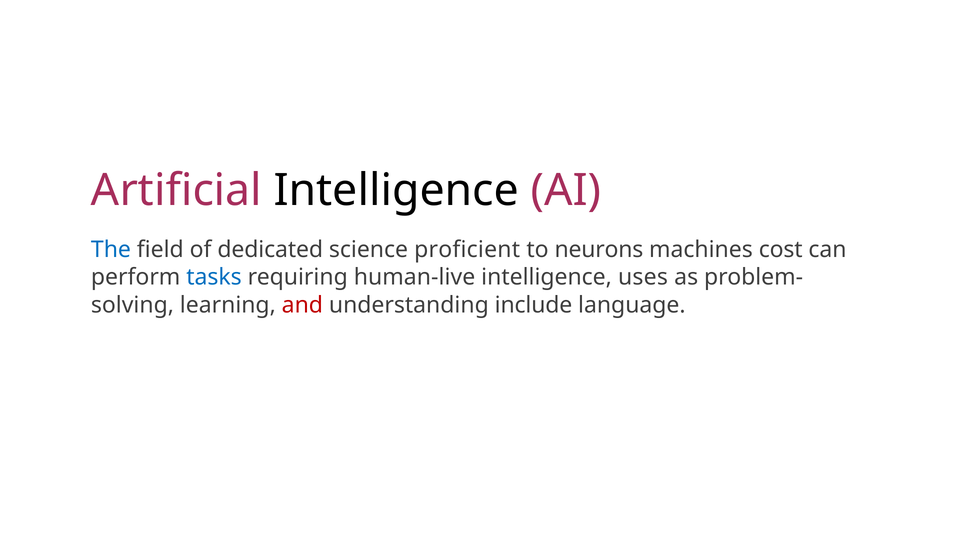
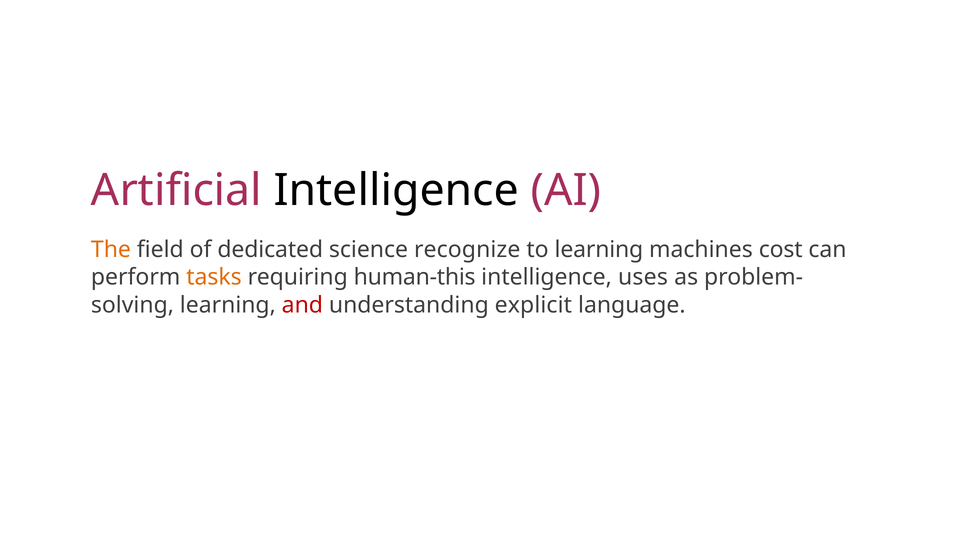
The colour: blue -> orange (111, 249)
proficient: proficient -> recognize (467, 249)
to neurons: neurons -> learning (599, 249)
tasks colour: blue -> orange (214, 277)
human-live: human-live -> human-this (415, 277)
include: include -> explicit (533, 305)
